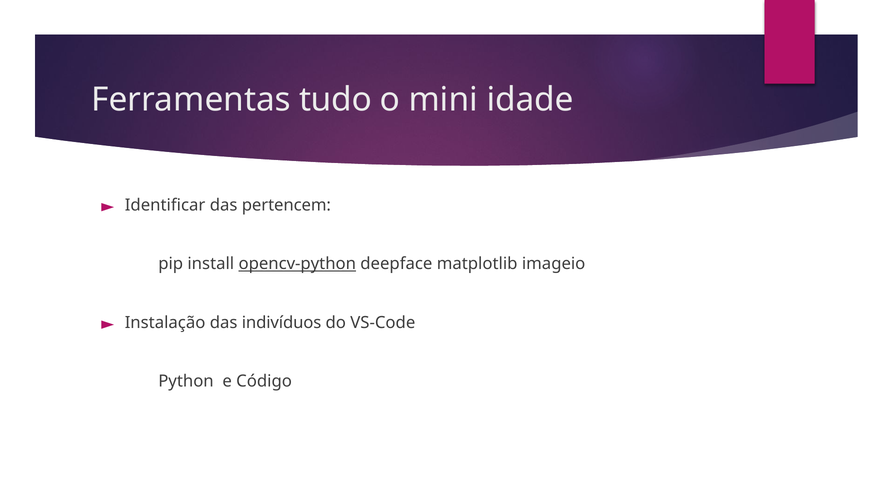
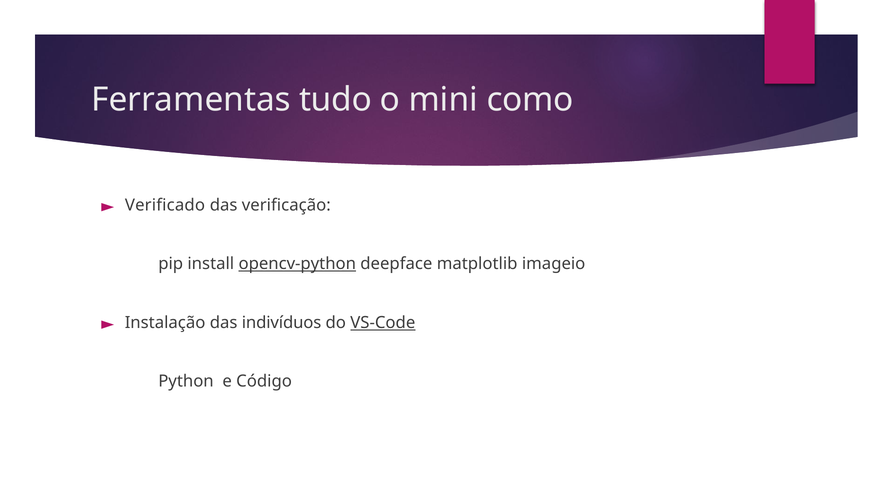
idade: idade -> como (530, 100)
Identificar: Identificar -> Verificado (165, 205)
pertencem: pertencem -> verificação (286, 205)
VS-Code underline: none -> present (383, 323)
